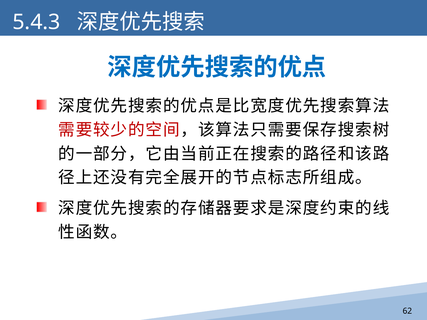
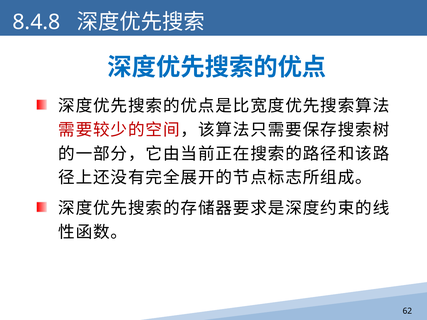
5.4.3: 5.4.3 -> 8.4.8 (36, 22)
